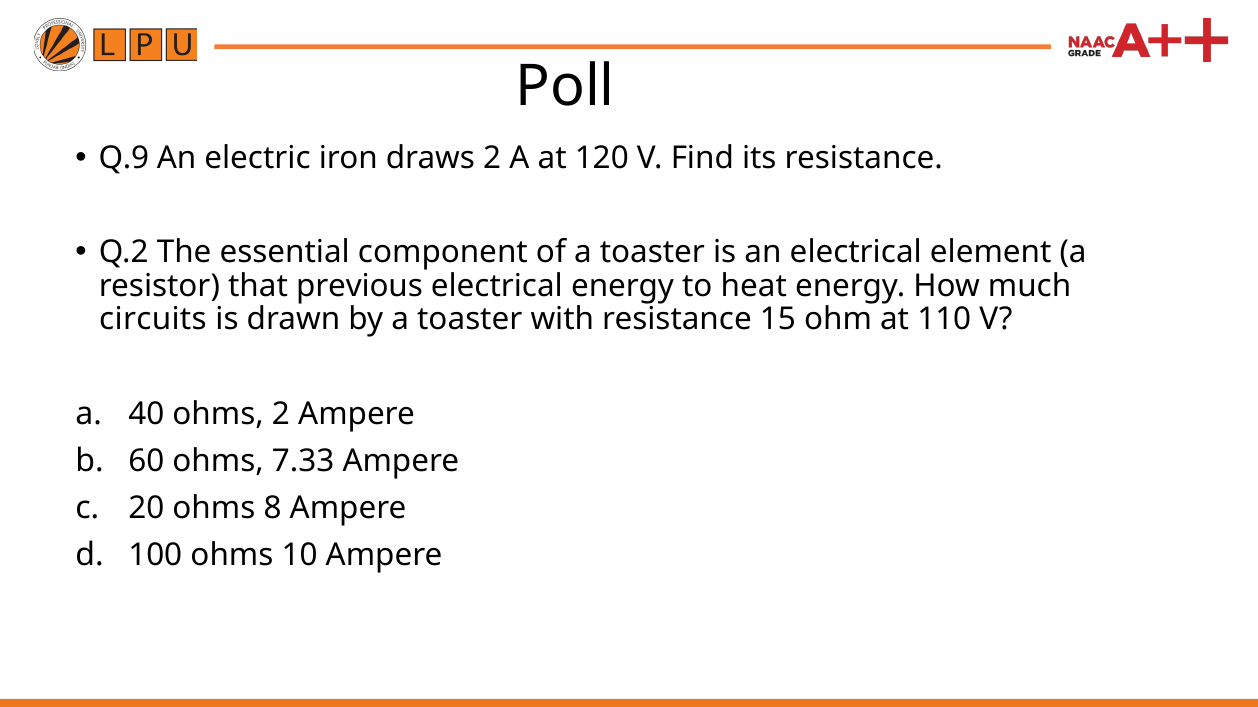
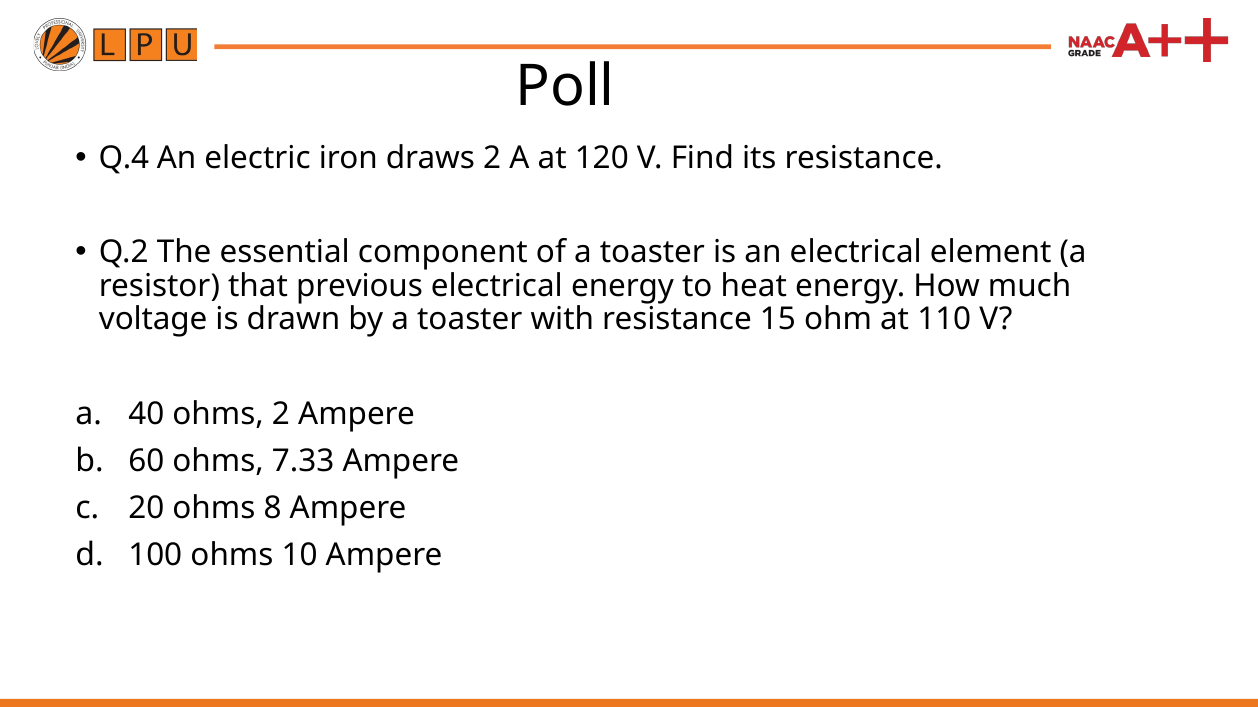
Q.9: Q.9 -> Q.4 (124, 158)
circuits: circuits -> voltage (153, 320)
